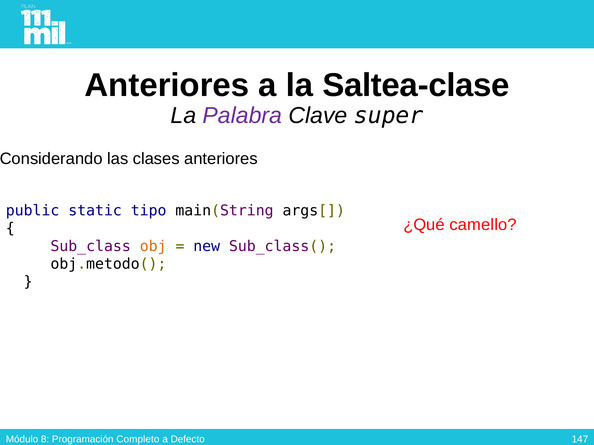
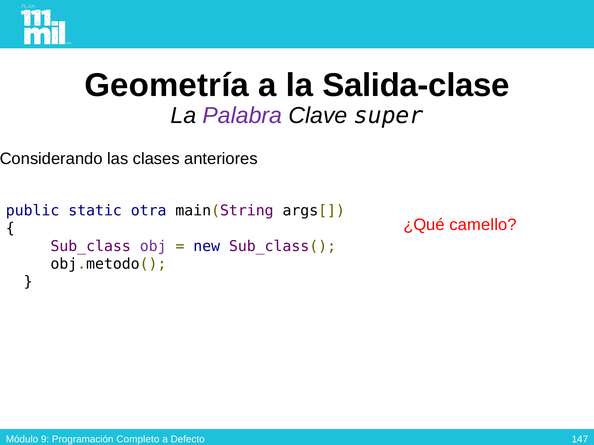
Anteriores: Anteriores -> Geometría (167, 85)
Saltea-clase: Saltea-clase -> Salida-clase (416, 85)
tipo: tipo -> otra (149, 211)
obj colour: orange -> purple (153, 246)
8: 8 -> 9 (45, 440)
